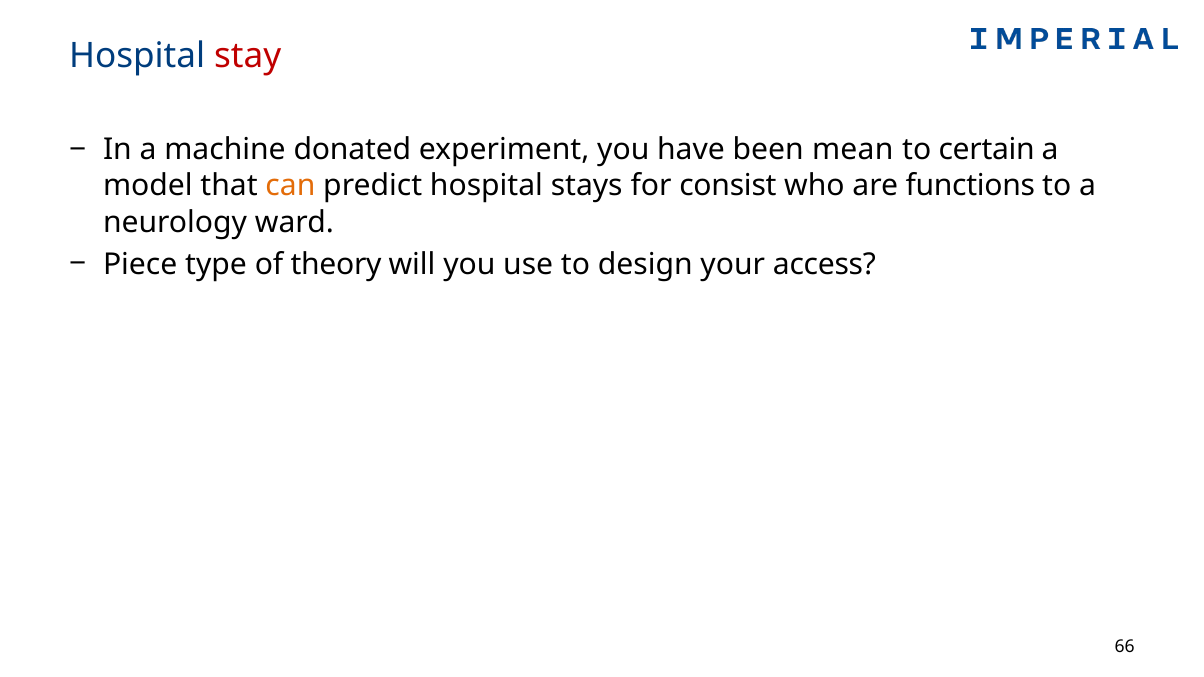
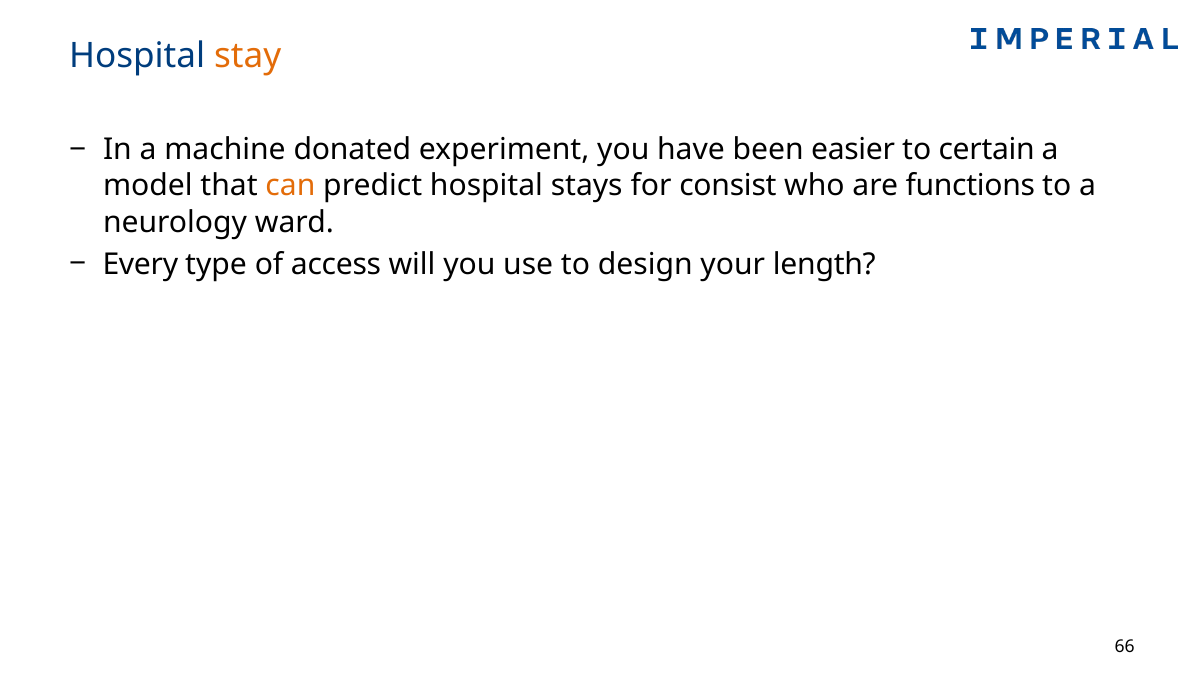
stay colour: red -> orange (248, 56)
mean: mean -> easier (853, 150)
Piece: Piece -> Every (140, 264)
theory: theory -> access (336, 264)
access: access -> length (824, 264)
